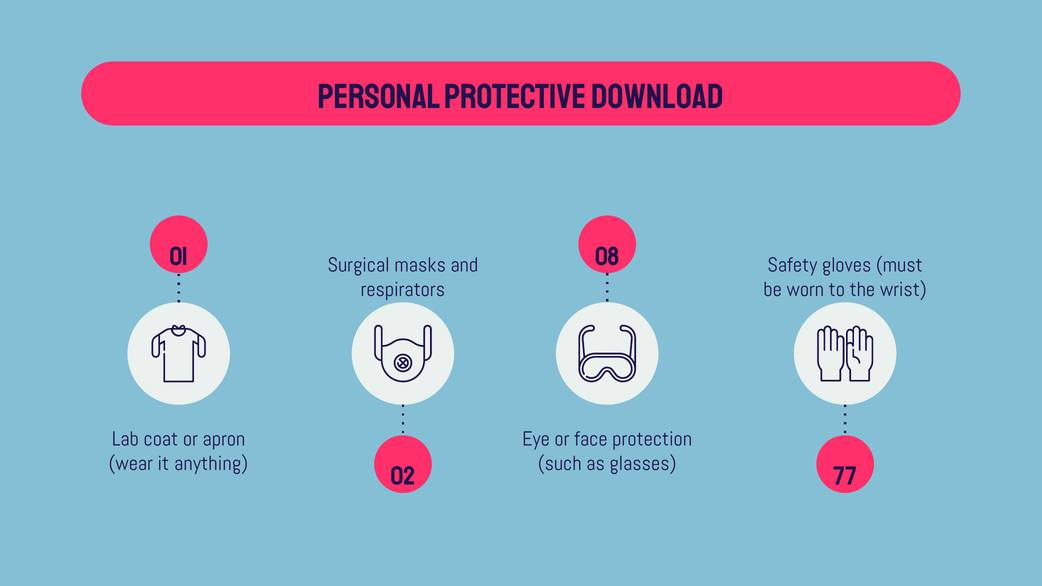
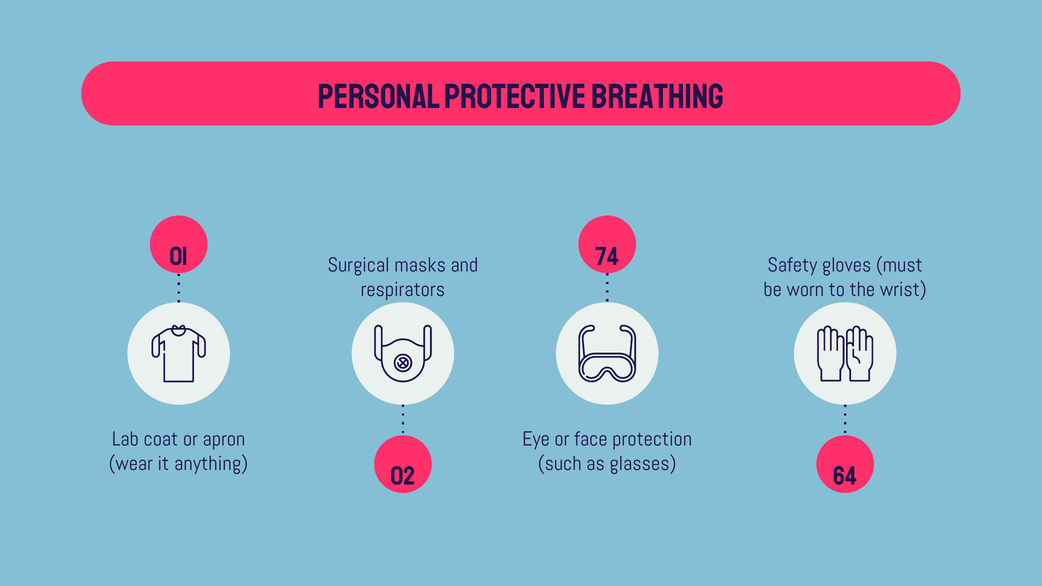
DOWNLOAD: DOWNLOAD -> BREATHING (658, 97)
08: 08 -> 74 (607, 257)
77: 77 -> 64 (845, 477)
